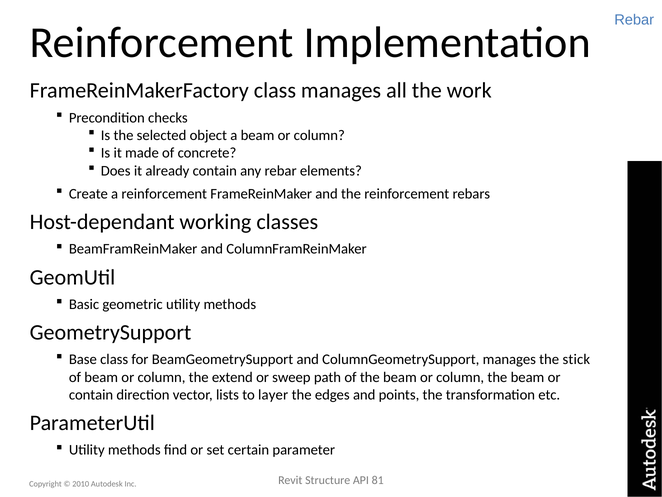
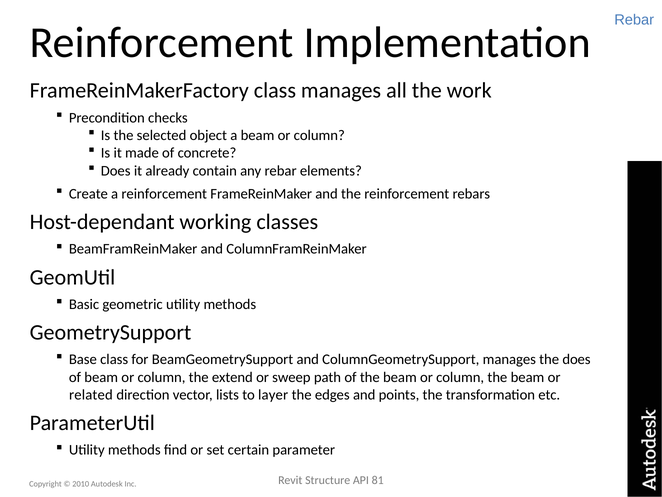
the stick: stick -> does (576, 359)
contain: contain -> related (91, 394)
